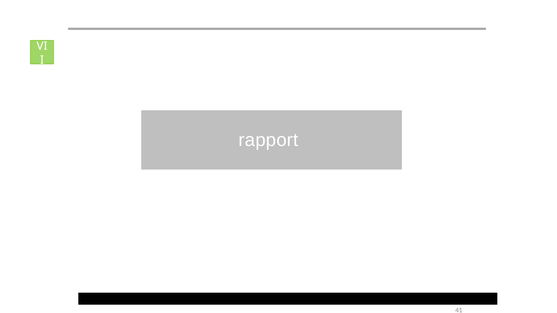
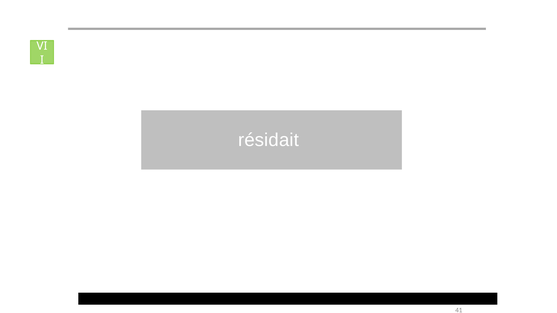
rapport: rapport -> résidait (269, 140)
